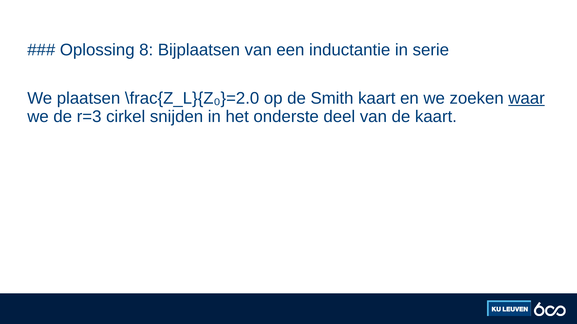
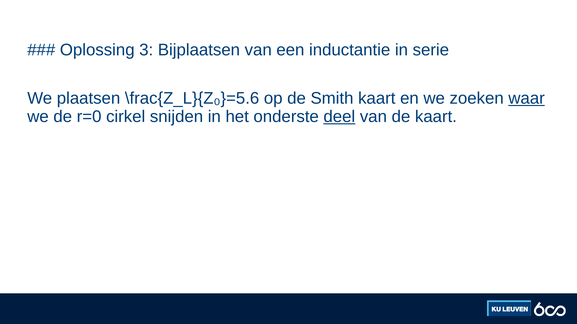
8: 8 -> 3 (146, 50)
\frac{Z_L}{Z₀}=2.0: \frac{Z_L}{Z₀}=2.0 -> \frac{Z_L}{Z₀}=5.6 (192, 98)
r=3: r=3 -> r=0 (89, 117)
deel underline: none -> present (339, 117)
